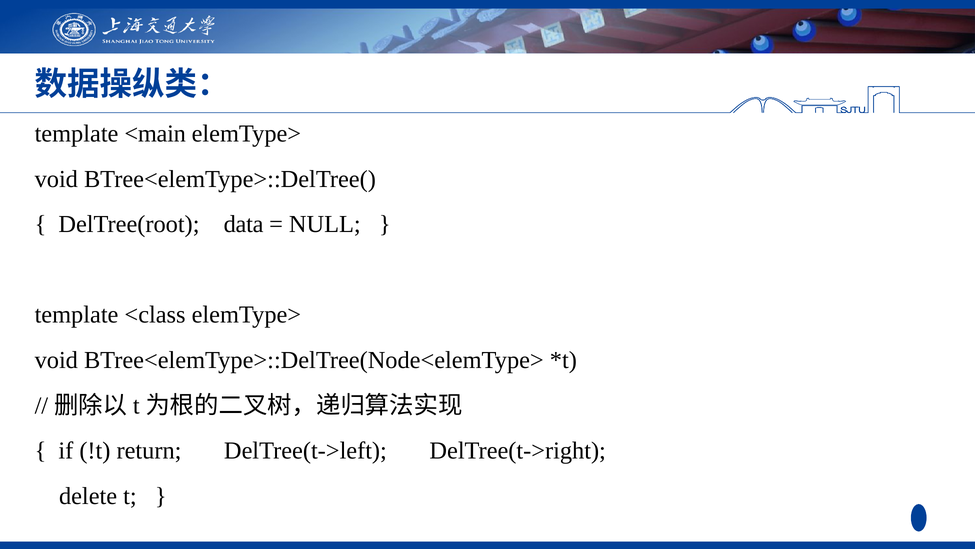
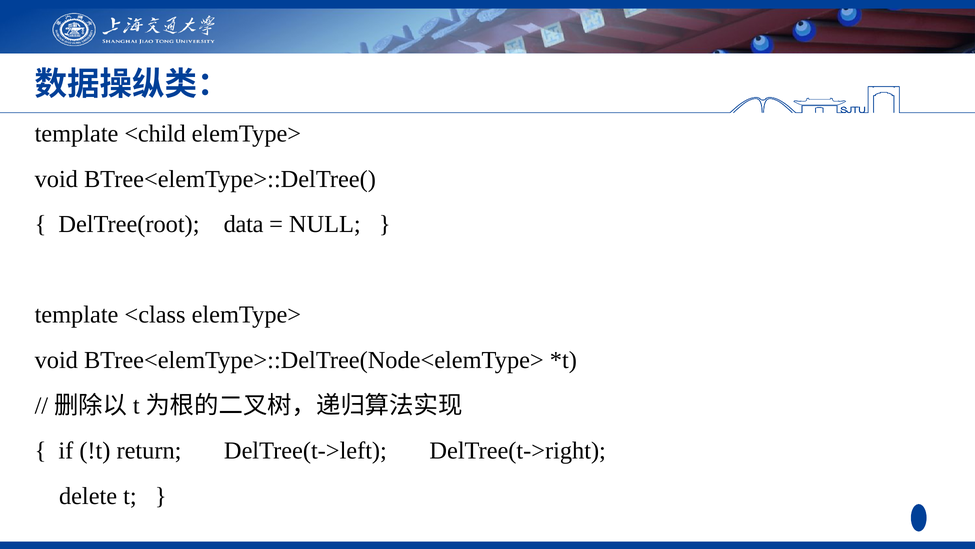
<main: <main -> <child (155, 134)
